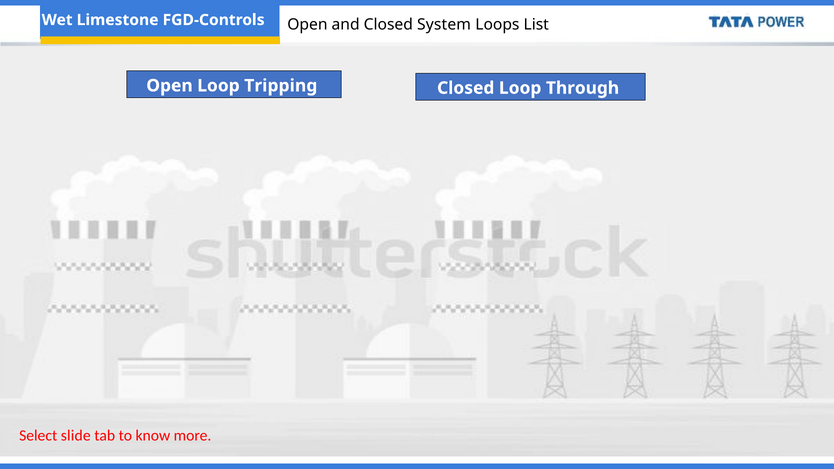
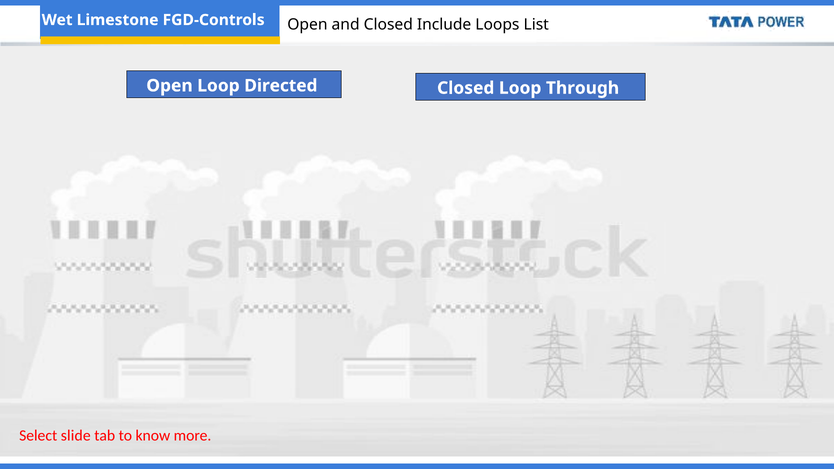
System: System -> Include (444, 25)
Tripping: Tripping -> Directed (281, 86)
